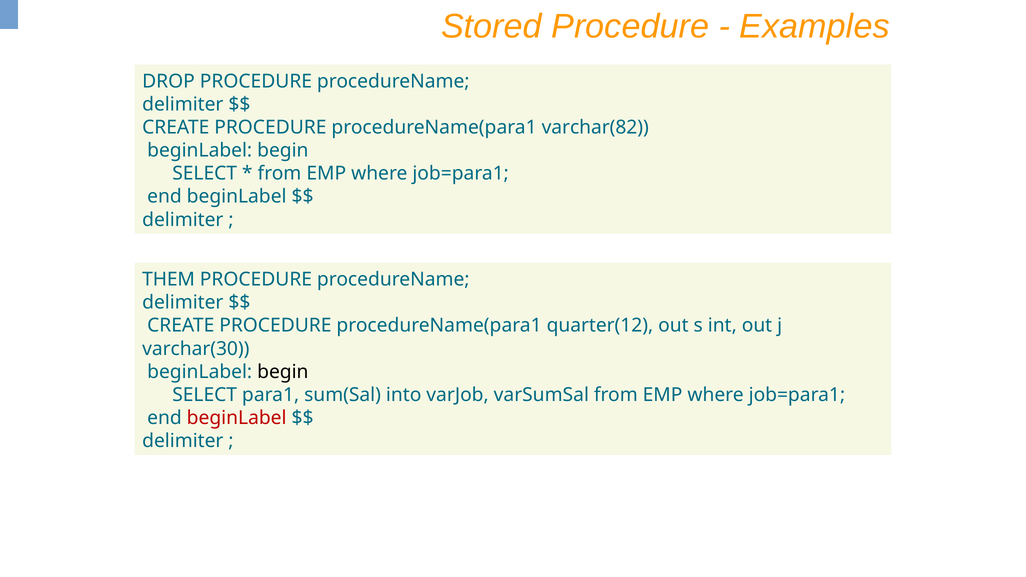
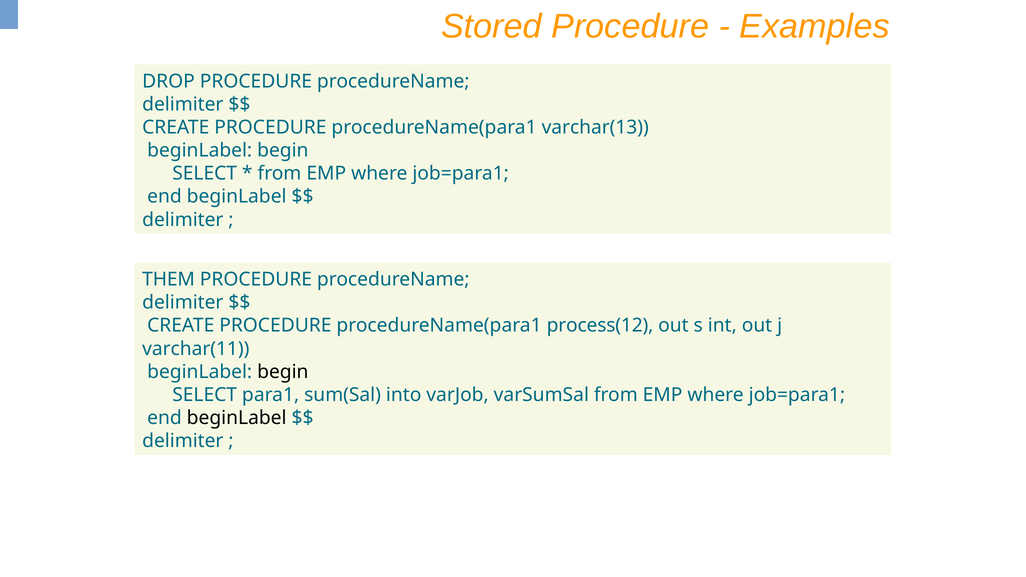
varchar(82: varchar(82 -> varchar(13 (595, 127)
quarter(12: quarter(12 -> process(12 (600, 326)
varchar(30: varchar(30 -> varchar(11 (196, 349)
beginLabel colour: red -> black (237, 418)
